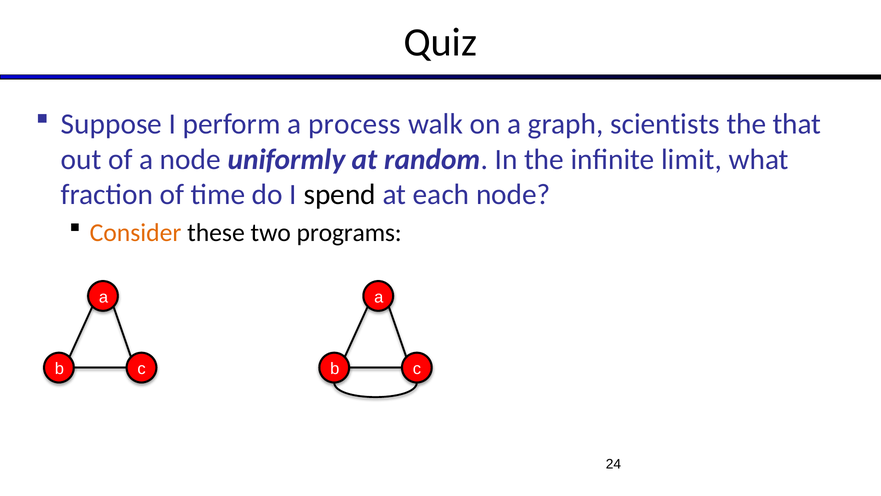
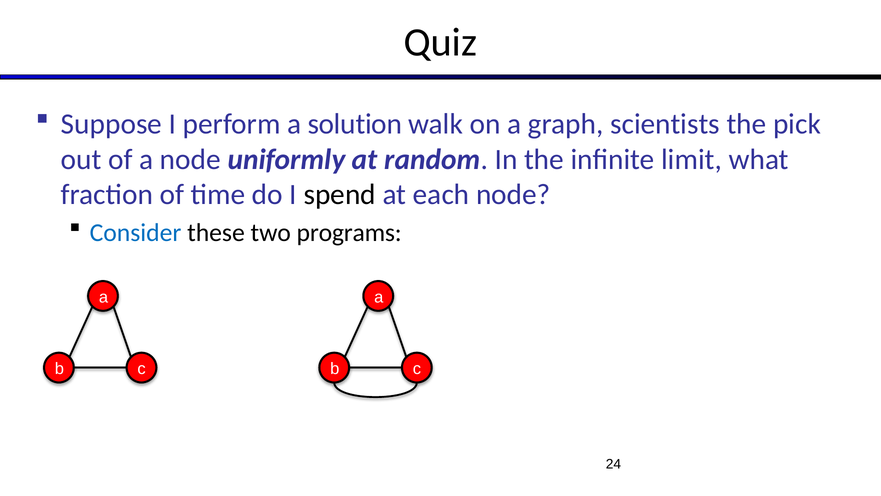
process: process -> solution (355, 124)
that: that -> pick (797, 124)
Consider colour: orange -> blue (136, 232)
